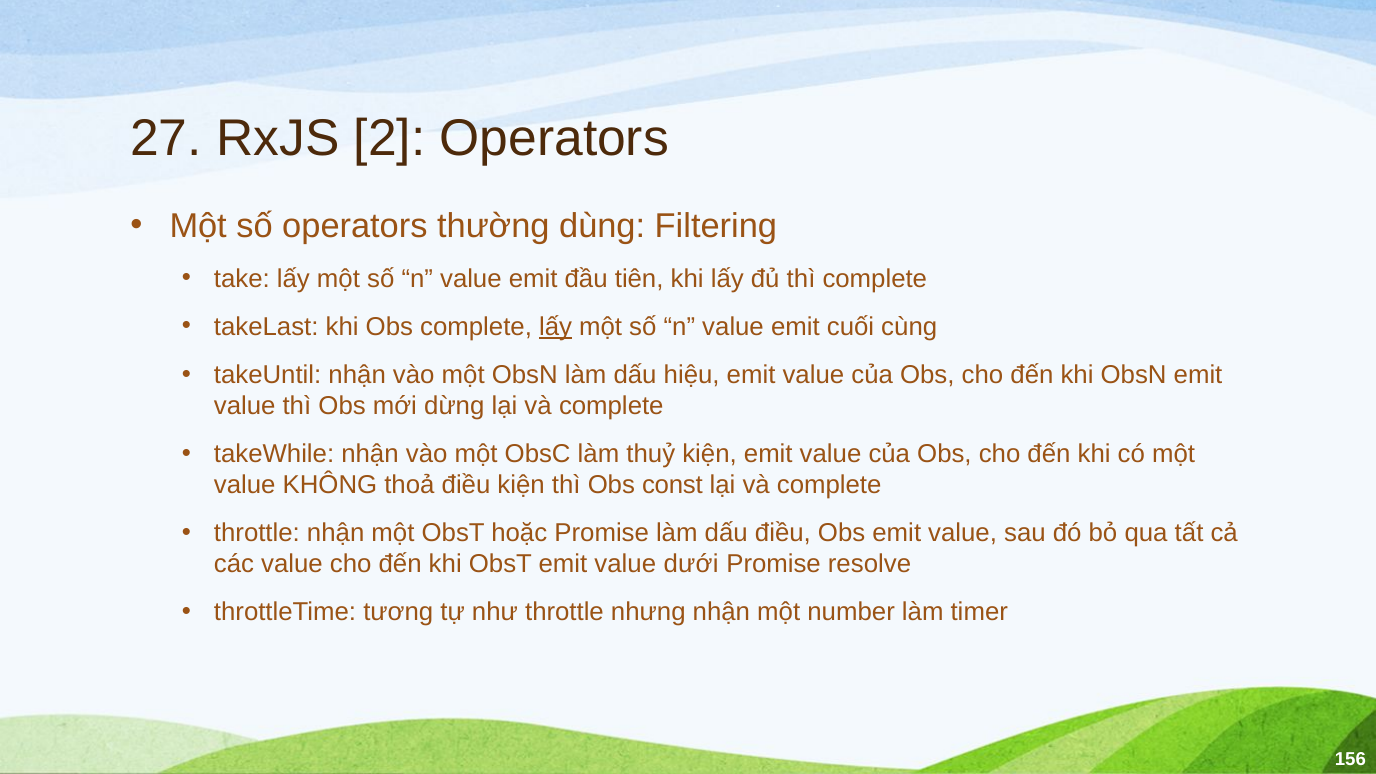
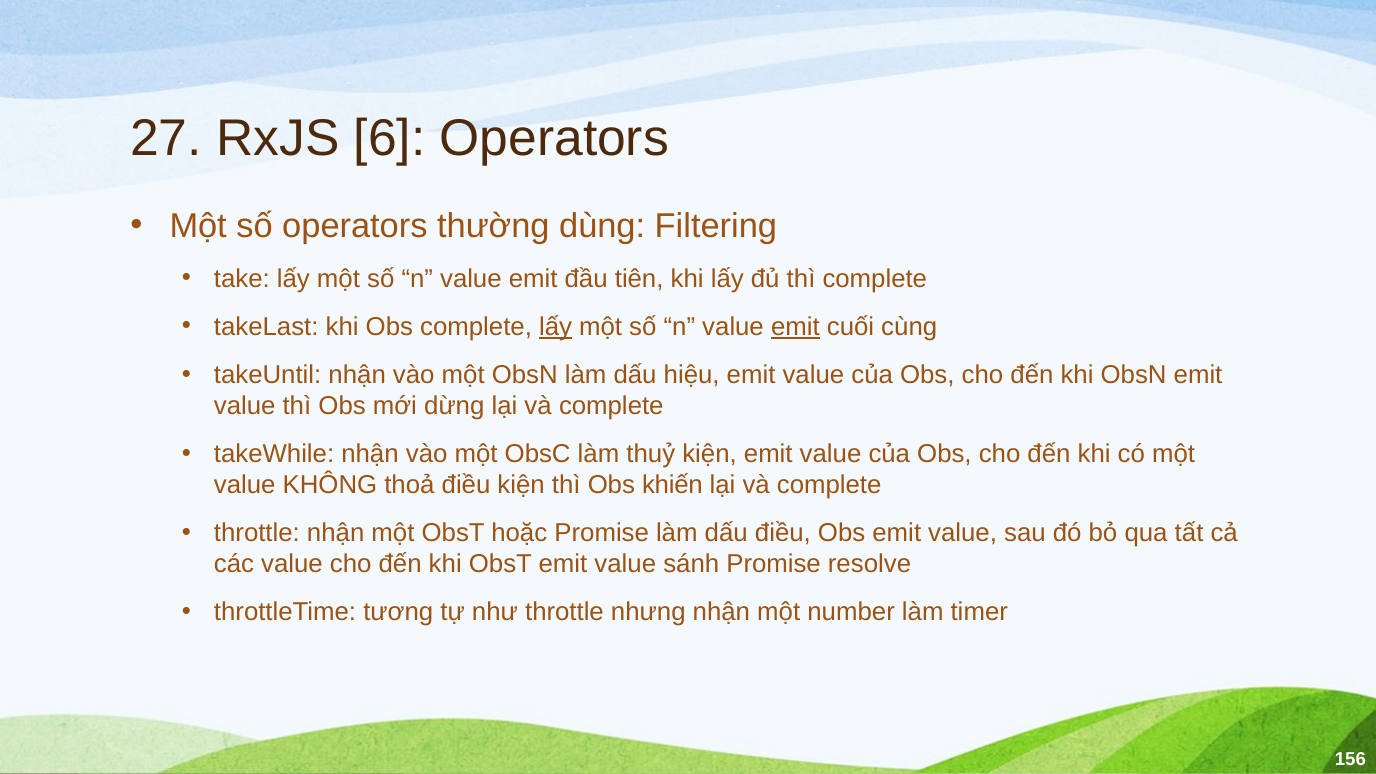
2: 2 -> 6 (390, 139)
emit underline: none -> present (795, 327)
const: const -> khiến (672, 485)
dưới: dưới -> sánh (691, 564)
